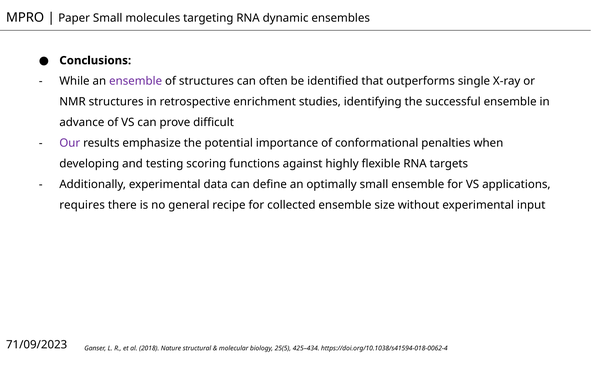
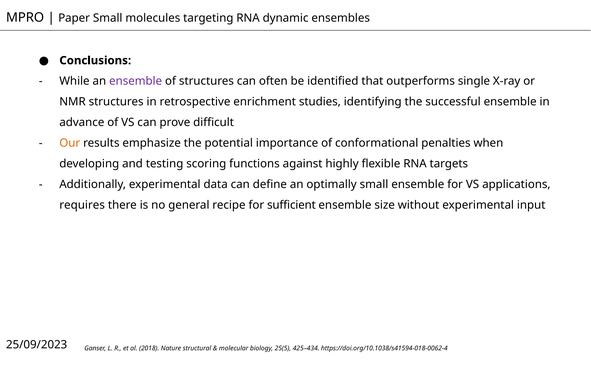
Our colour: purple -> orange (70, 143)
collected: collected -> sufficient (291, 205)
71/09/2023: 71/09/2023 -> 25/09/2023 (37, 345)
